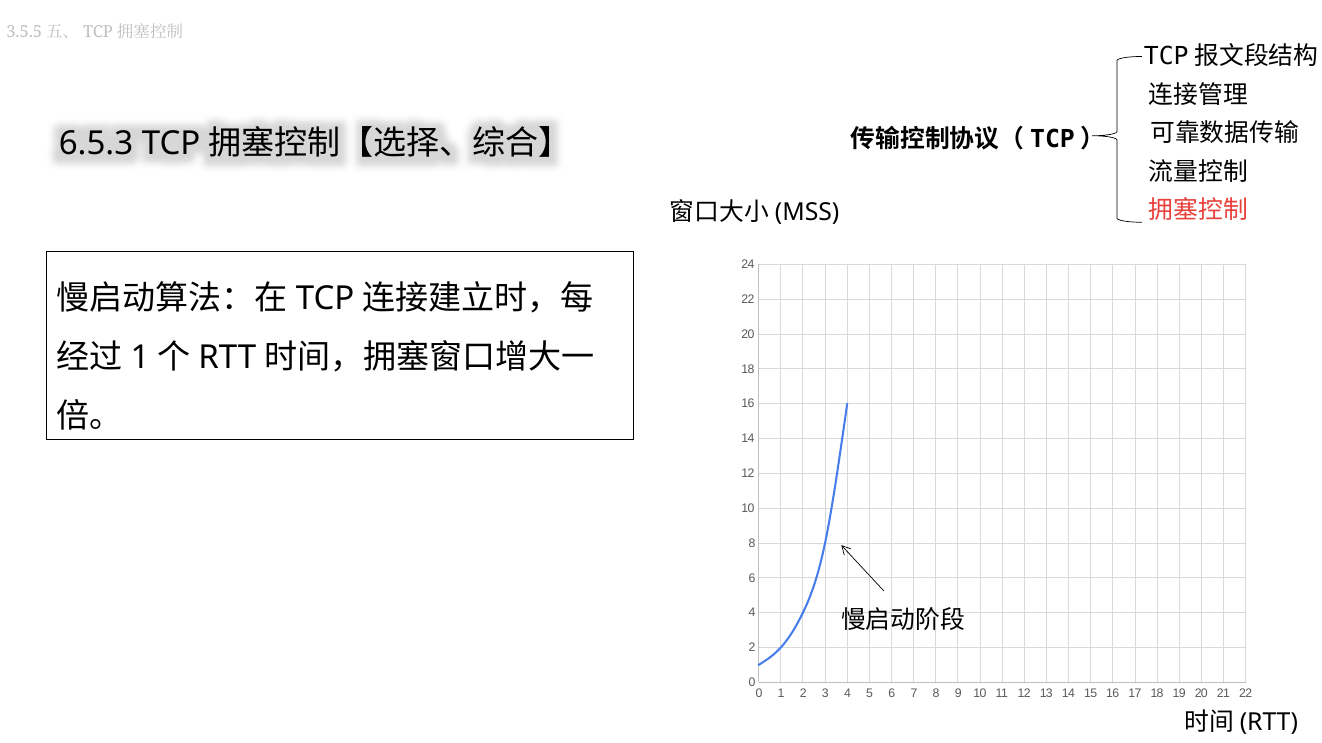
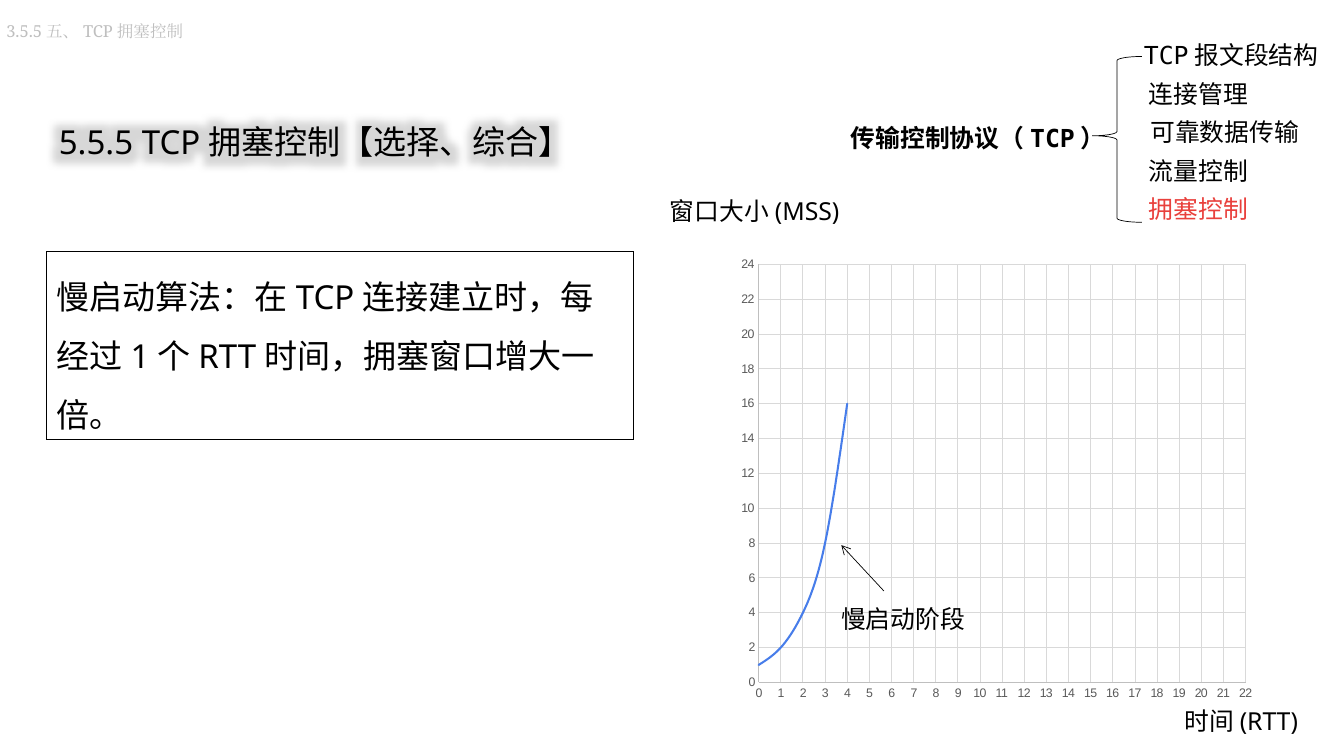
6.5.3: 6.5.3 -> 5.5.5 (96, 144)
